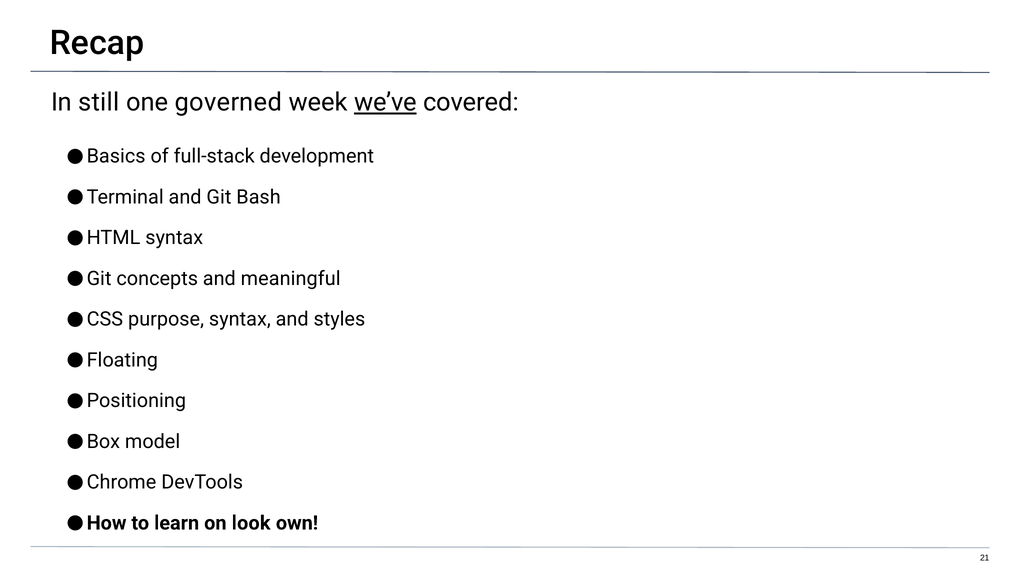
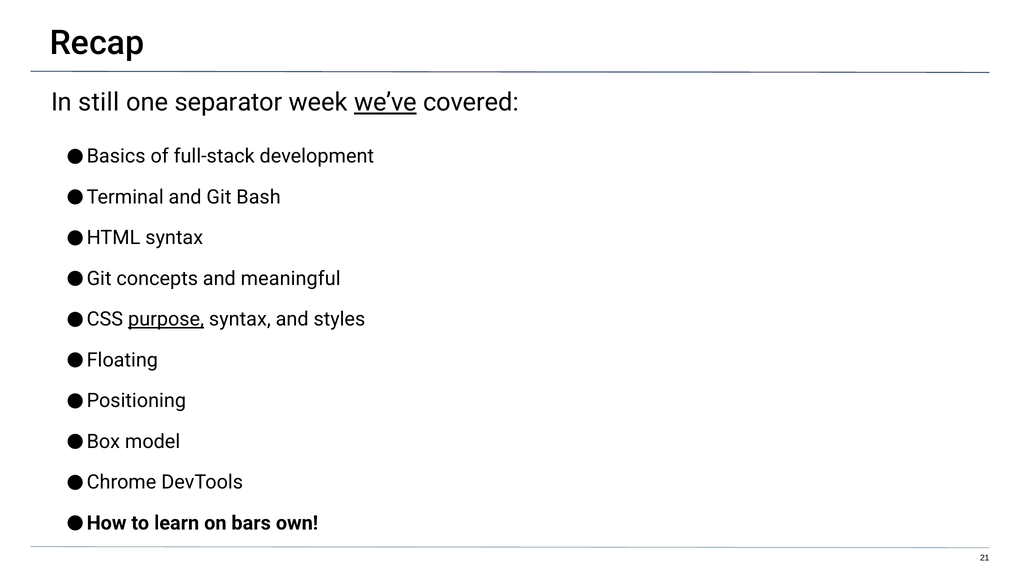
governed: governed -> separator (229, 103)
purpose underline: none -> present (166, 320)
look: look -> bars (251, 524)
